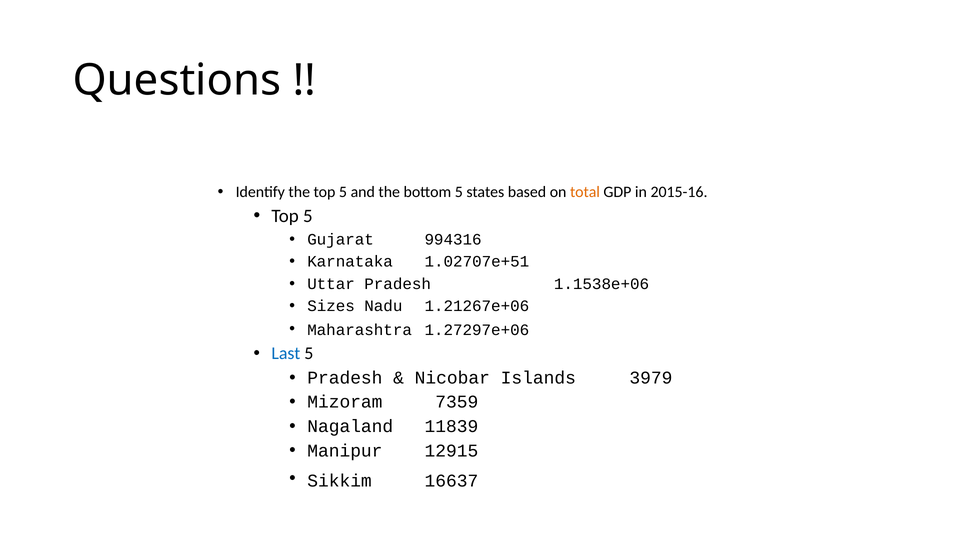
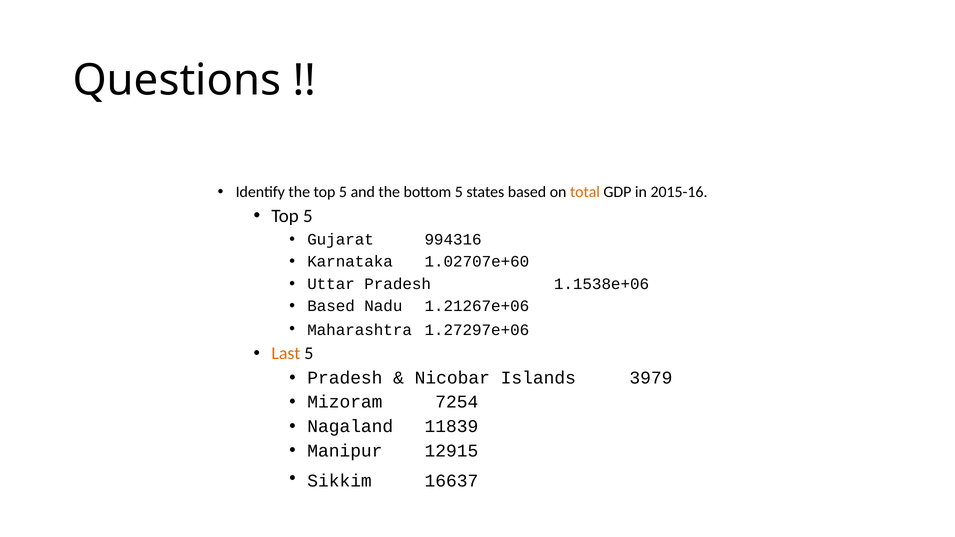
1.02707e+51: 1.02707e+51 -> 1.02707e+60 (477, 262)
Sizes: Sizes -> Based (331, 306)
Last colour: blue -> orange (286, 354)
7359: 7359 -> 7254 (457, 402)
